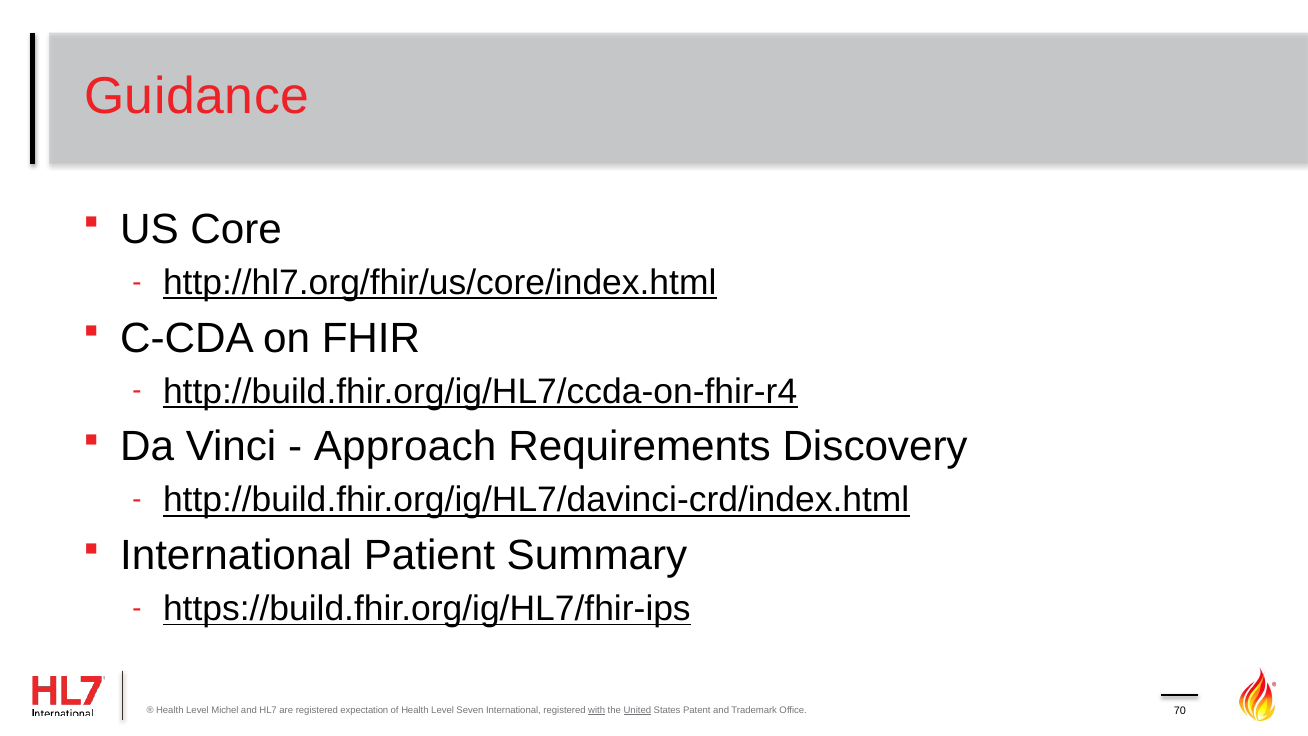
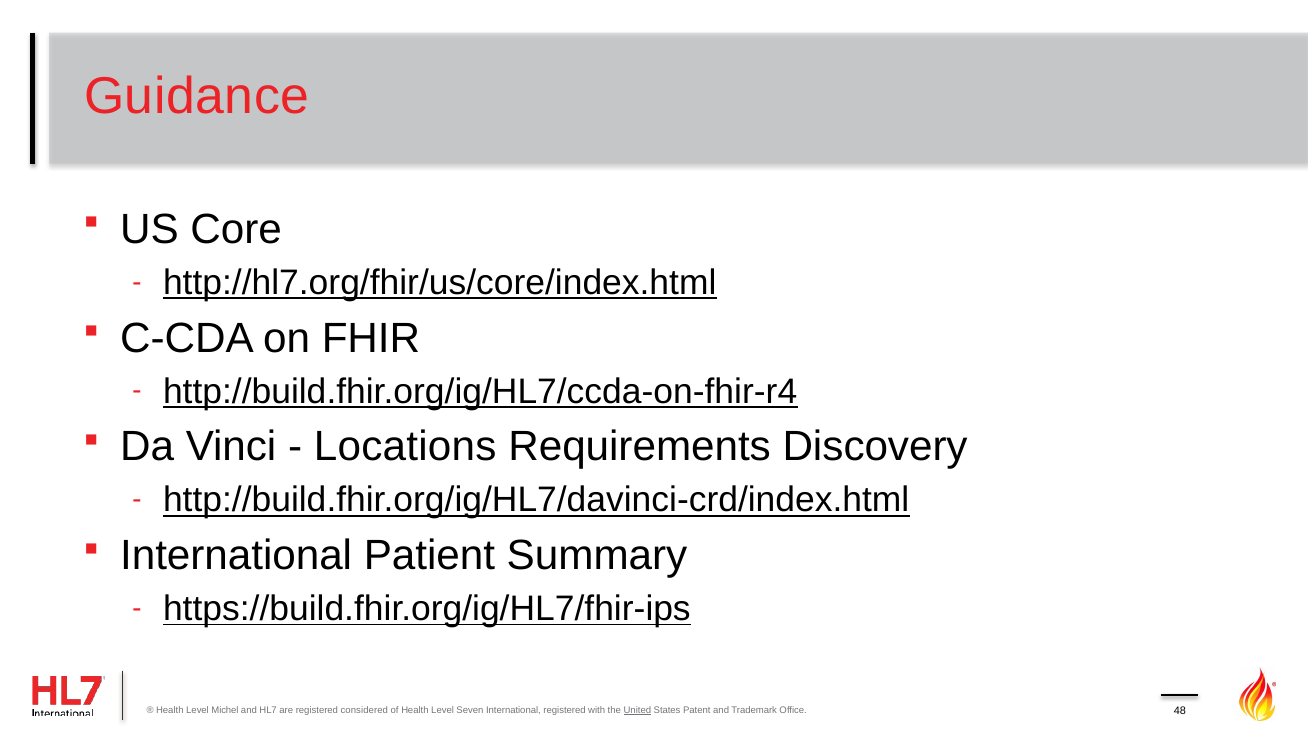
Approach: Approach -> Locations (405, 447)
expectation: expectation -> considered (364, 710)
with underline: present -> none (597, 710)
70: 70 -> 48 (1180, 711)
